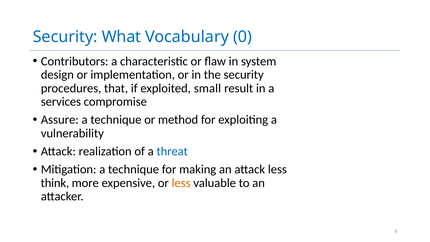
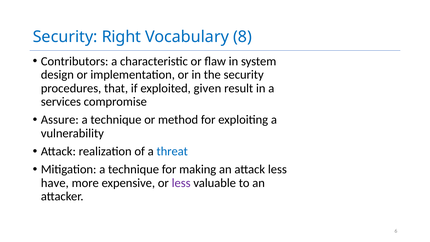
What: What -> Right (121, 37)
0: 0 -> 8 (243, 37)
small: small -> given (207, 88)
think: think -> have (55, 183)
less colour: orange -> purple (181, 183)
